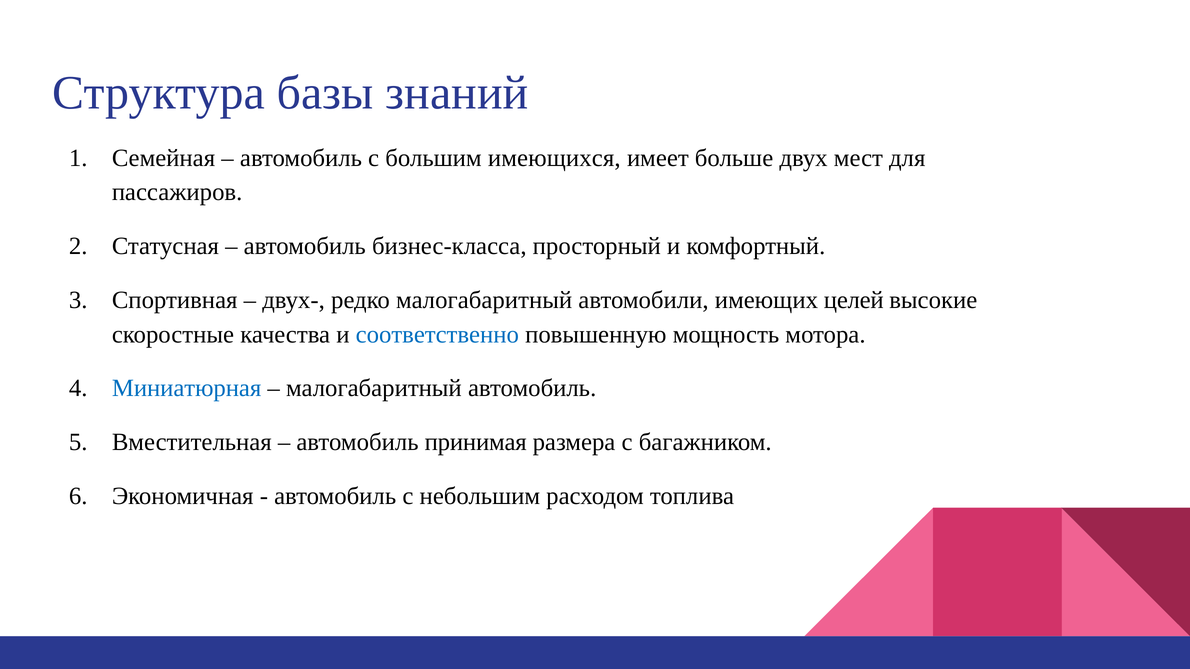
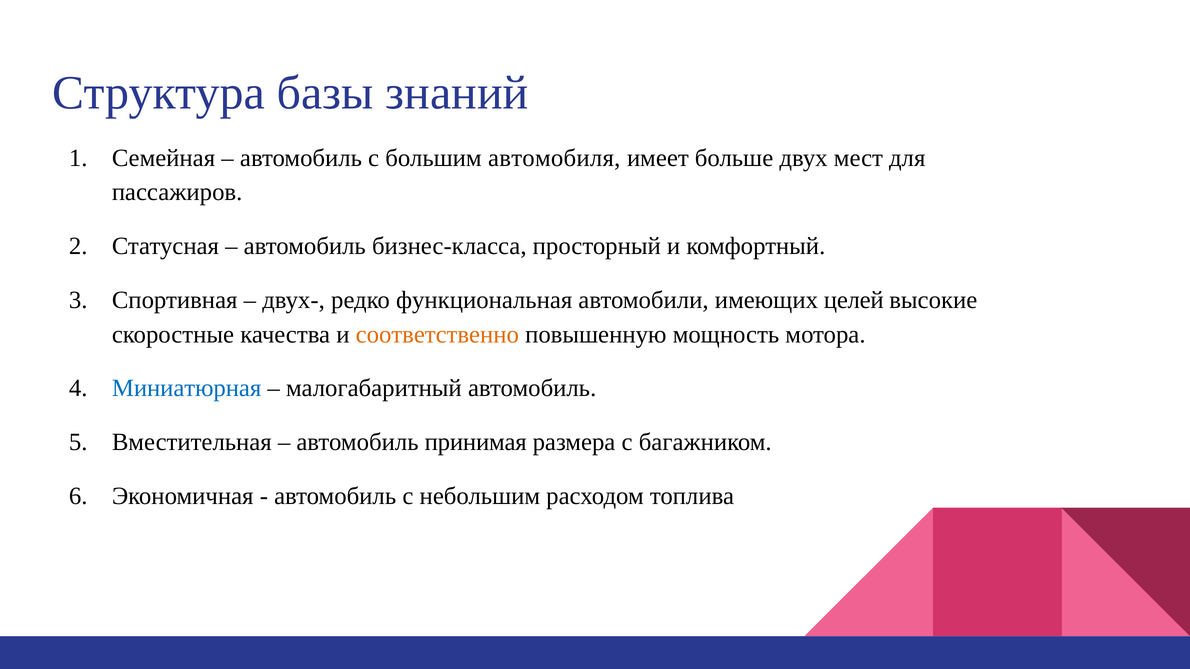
имеющихся: имеющихся -> автомобиля (554, 158)
редко малогабаритный: малогабаритный -> функциональная (484, 300)
соответственно colour: blue -> orange (437, 335)
